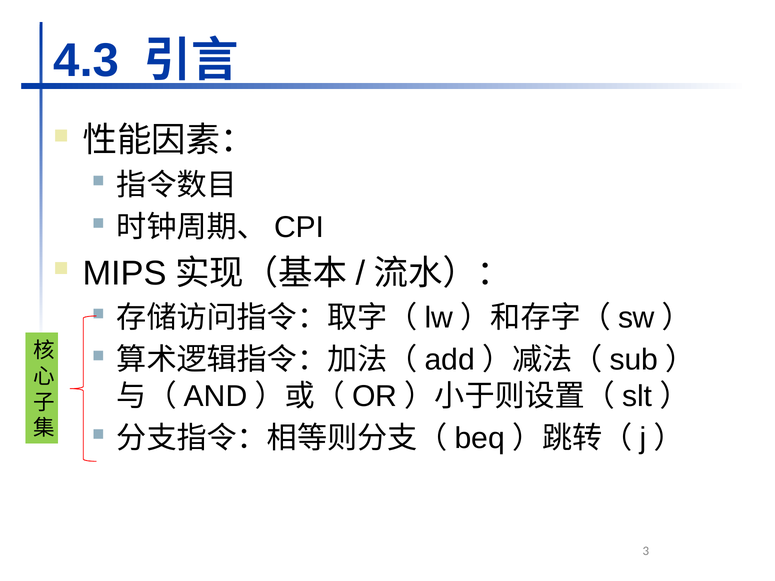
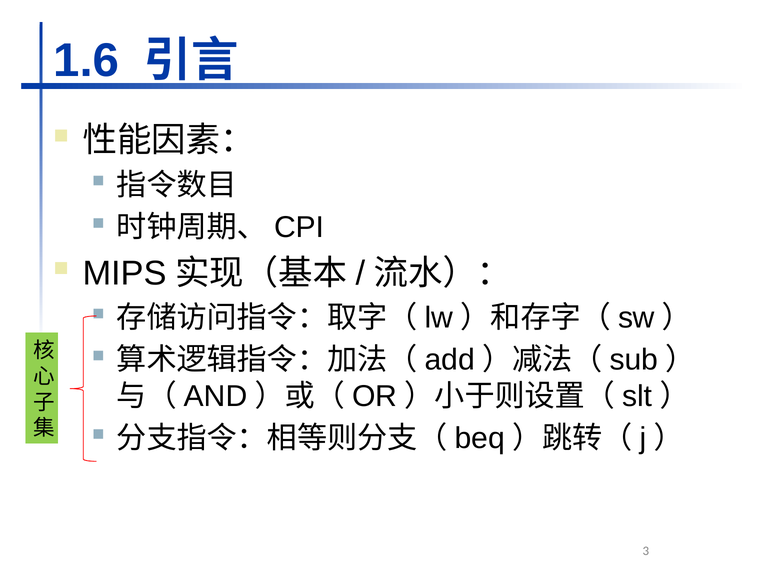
4.3: 4.3 -> 1.6 (86, 61)
